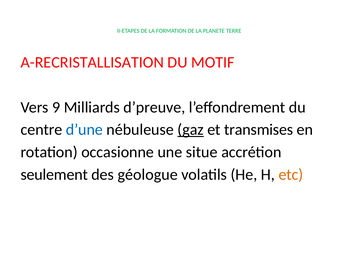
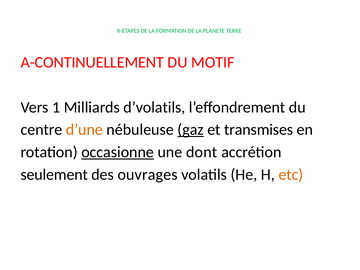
A-RECRISTALLISATION: A-RECRISTALLISATION -> A-CONTINUELLEMENT (92, 62)
9: 9 -> 1 (56, 107)
d’preuve: d’preuve -> d’volatils (154, 107)
d’une colour: blue -> orange (84, 130)
occasionne underline: none -> present (118, 152)
situe: situe -> dont (202, 152)
géologue: géologue -> ouvrages (148, 175)
